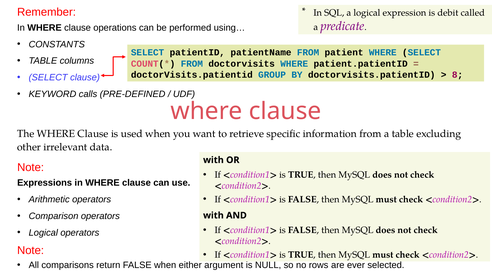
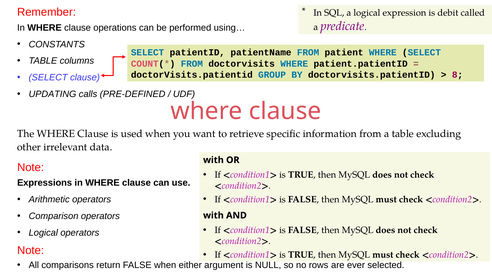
KEYWORD: KEYWORD -> UPDATING (52, 94)
